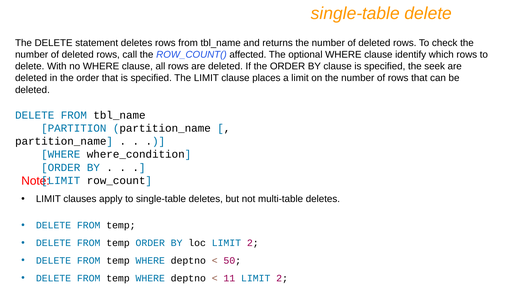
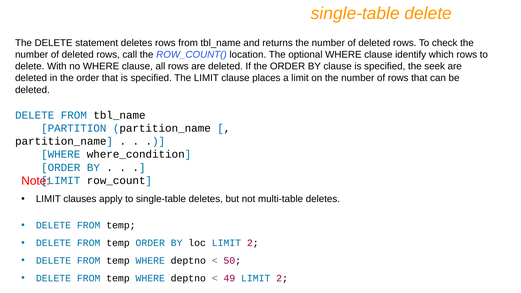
affected: affected -> location (248, 55)
11: 11 -> 49 (229, 278)
